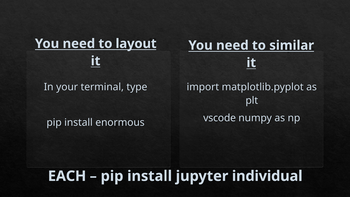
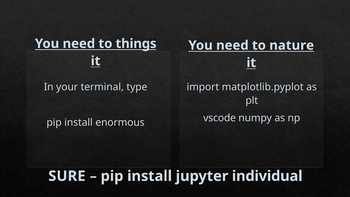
layout: layout -> things (136, 44)
similar: similar -> nature (292, 45)
EACH: EACH -> SURE (67, 176)
